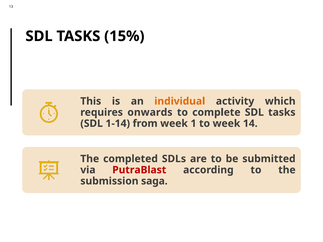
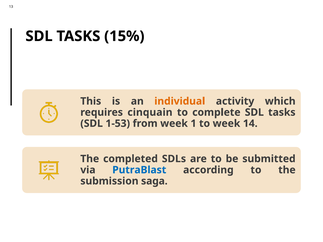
onwards: onwards -> cinquain (150, 112)
1-14: 1-14 -> 1-53 (118, 124)
PutraBlast colour: red -> blue (139, 170)
